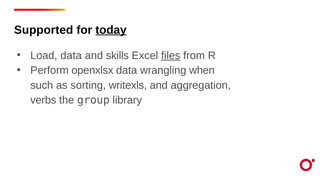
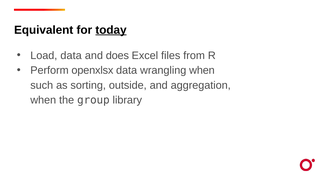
Supported: Supported -> Equivalent (44, 30)
skills: skills -> does (117, 56)
files underline: present -> none (171, 56)
writexls: writexls -> outside (128, 85)
verbs: verbs -> when (43, 100)
